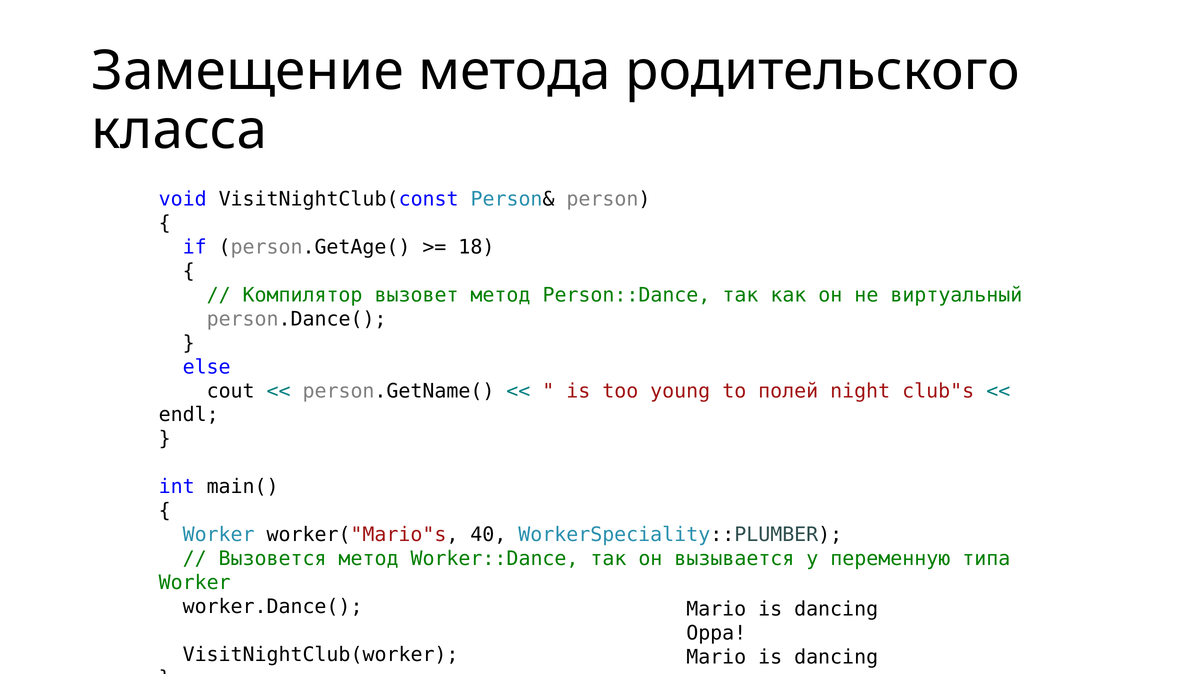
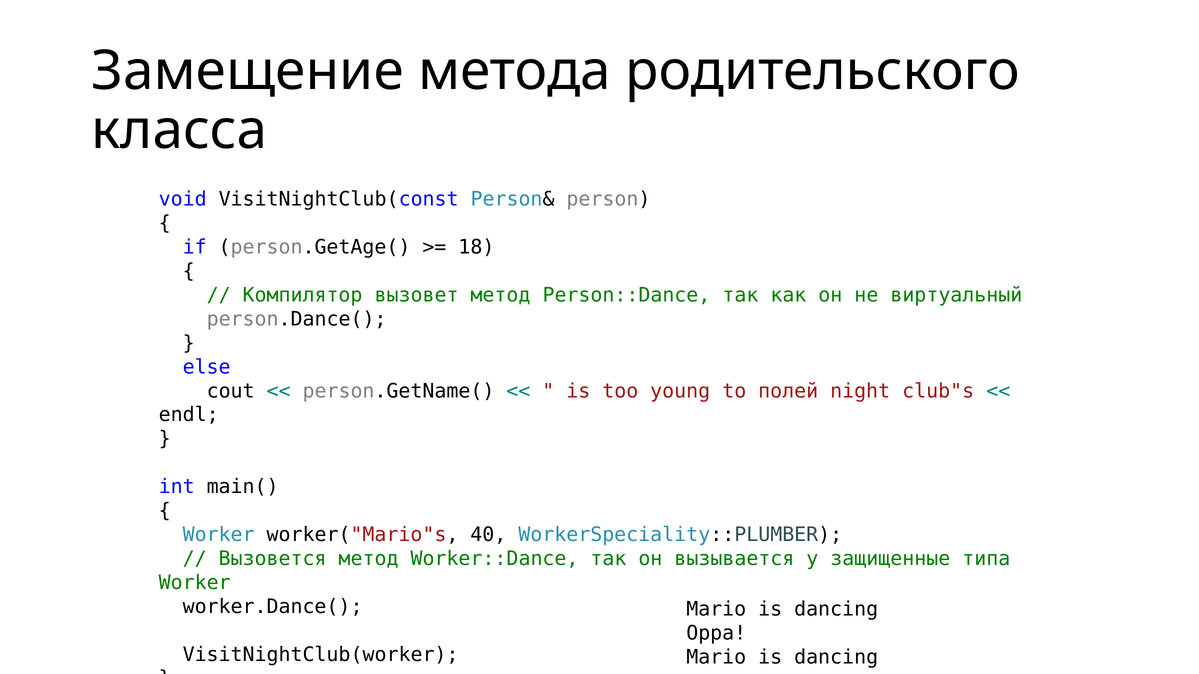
переменную: переменную -> защищенные (890, 559)
